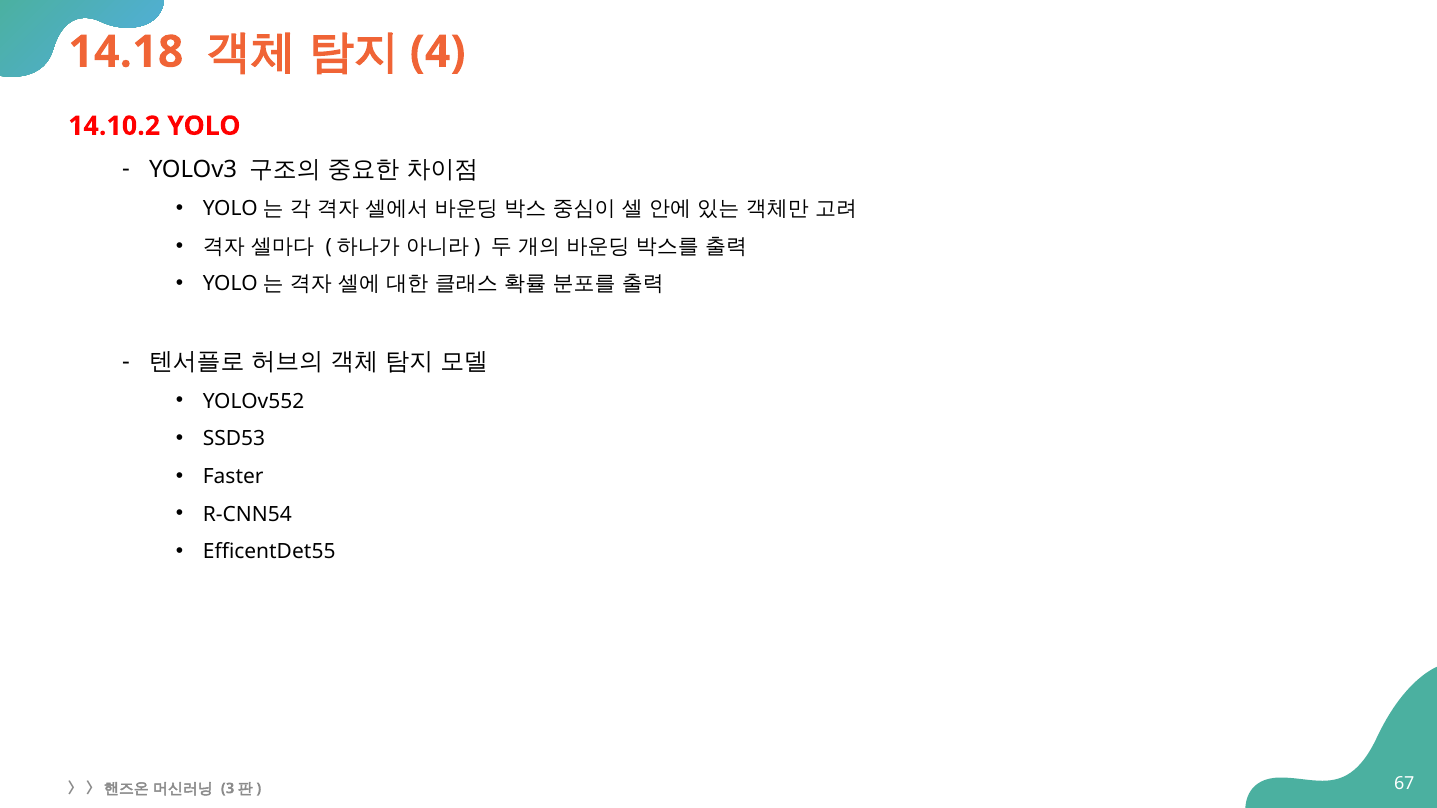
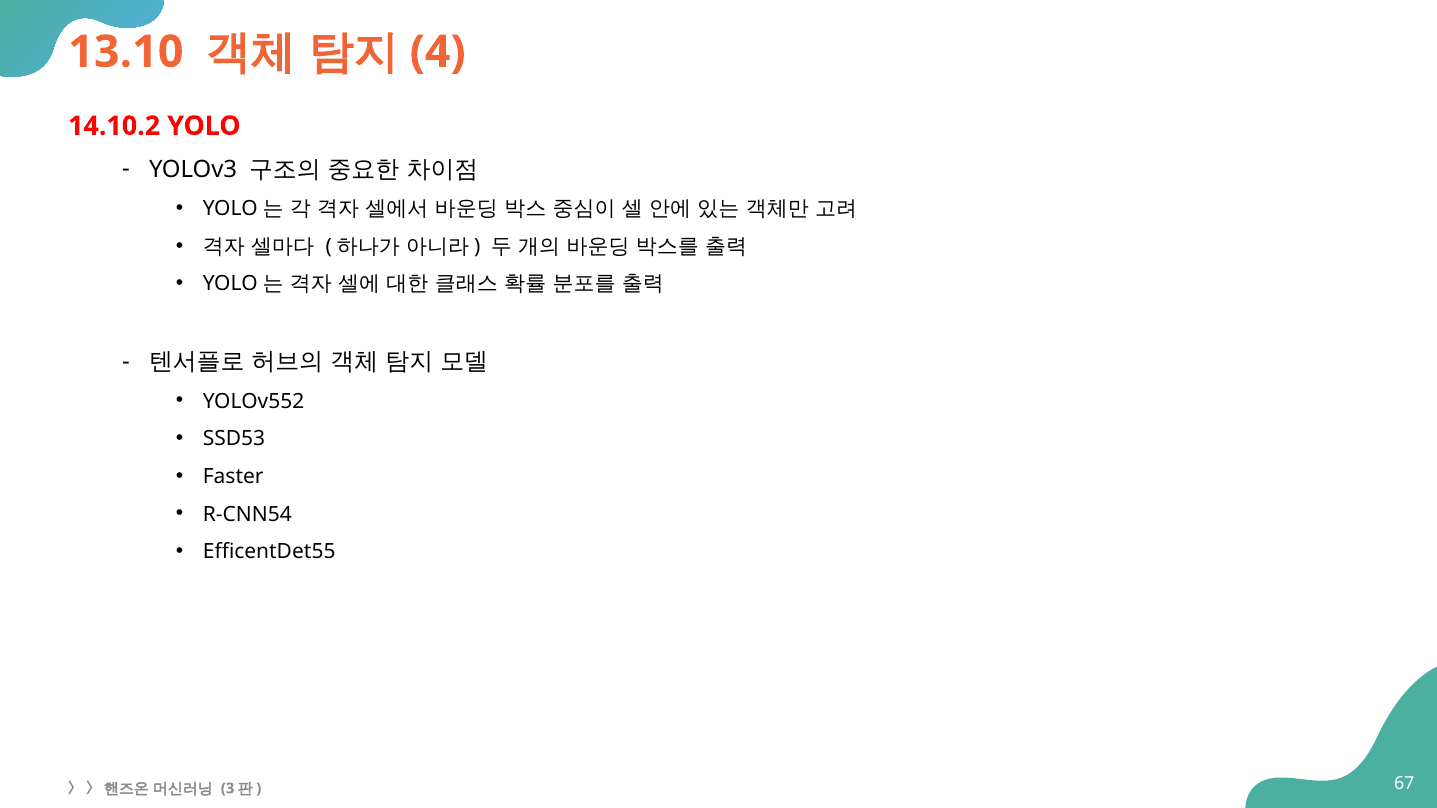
14.18: 14.18 -> 13.10 (126, 52)
